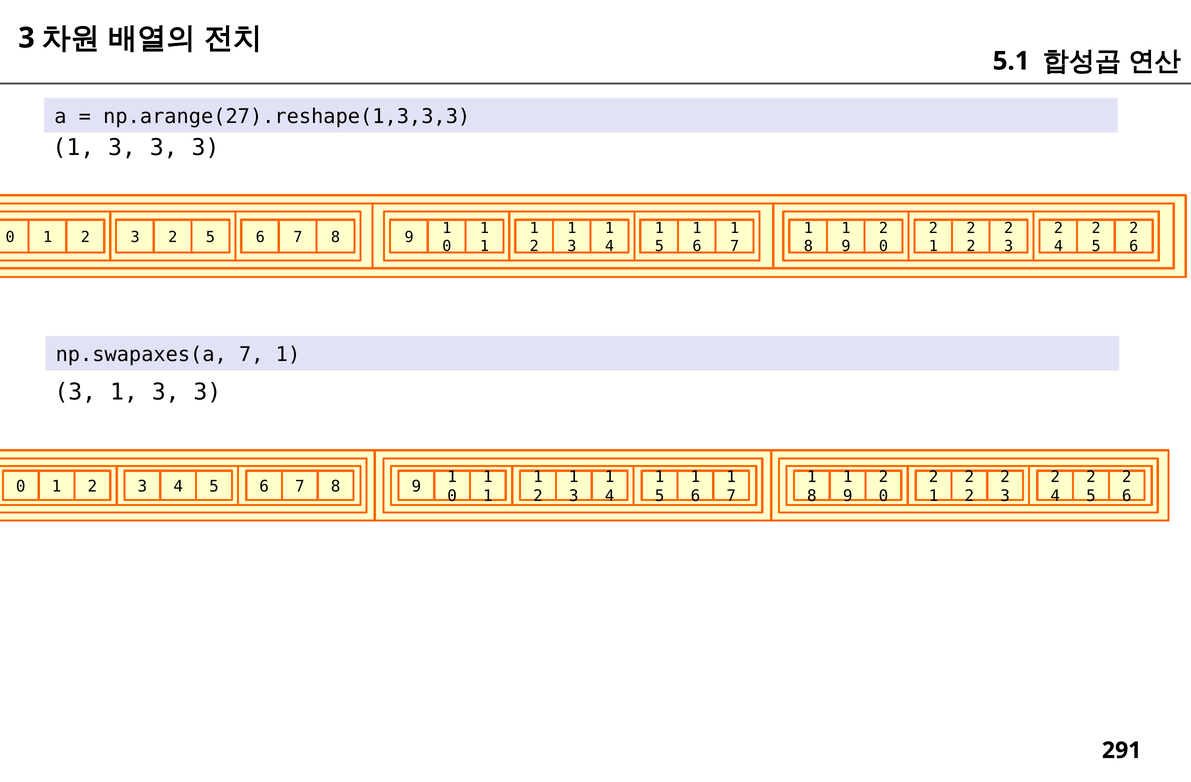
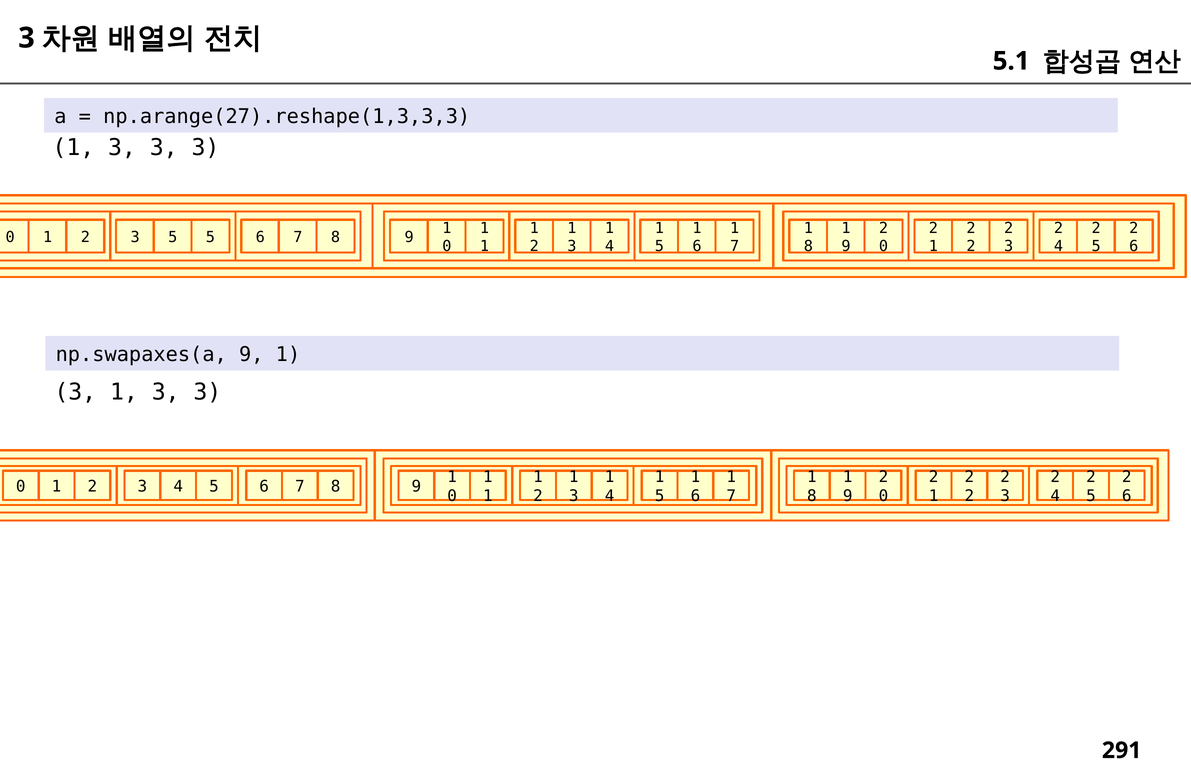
1 2 3 2: 2 -> 5 (173, 237)
np.swapaxes(a 7: 7 -> 9 (251, 355)
